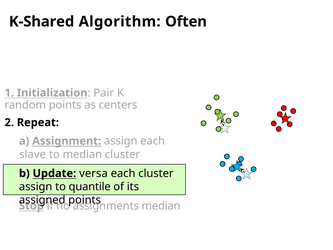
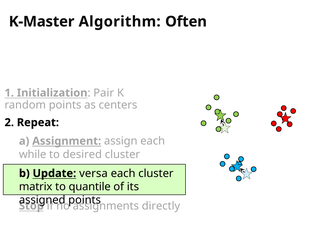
K-Shared: K-Shared -> K-Master (42, 22)
slave: slave -> while (33, 154)
to median: median -> desired (82, 154)
assign: assign -> matrix (36, 187)
median: median -> directly (161, 206)
